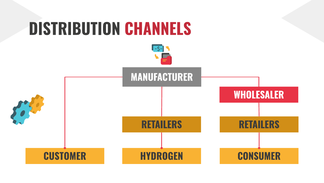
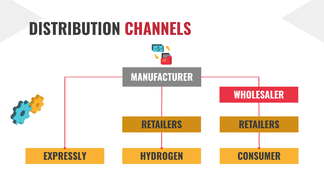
CUSTOMER: CUSTOMER -> EXPRESSLY (65, 156)
